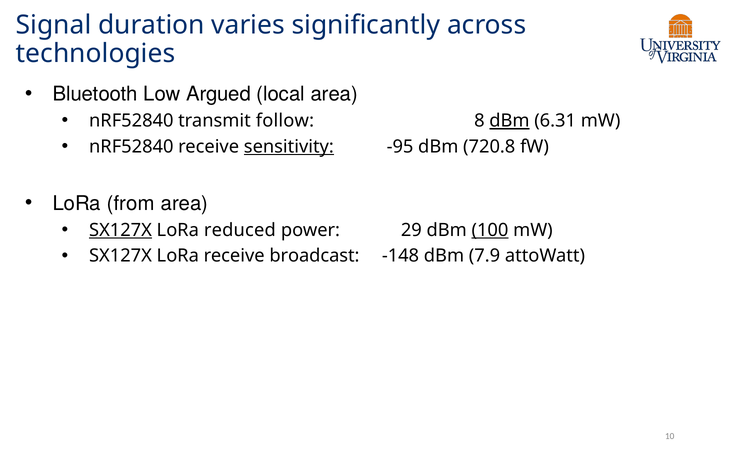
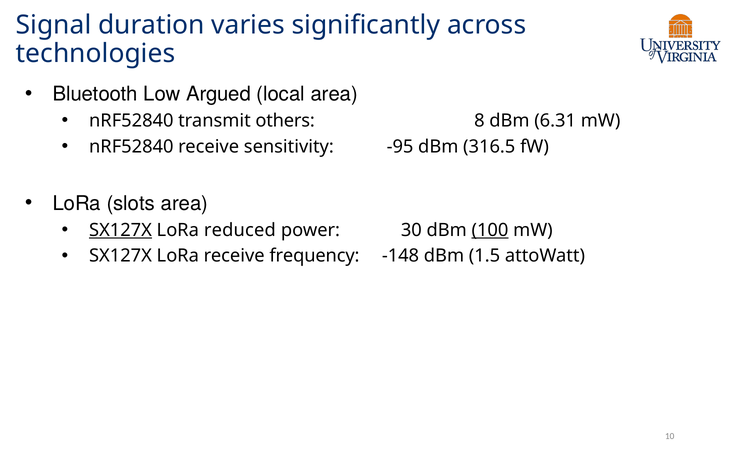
follow: follow -> others (285, 121)
dBm underline: present -> none (509, 121)
sensitivity underline: present -> none (289, 147)
720.8: 720.8 -> 316.5 (489, 147)
from: from -> slots (131, 204)
29: 29 -> 30 (411, 230)
broadcast: broadcast -> frequency (314, 256)
7.9: 7.9 -> 1.5 (484, 256)
